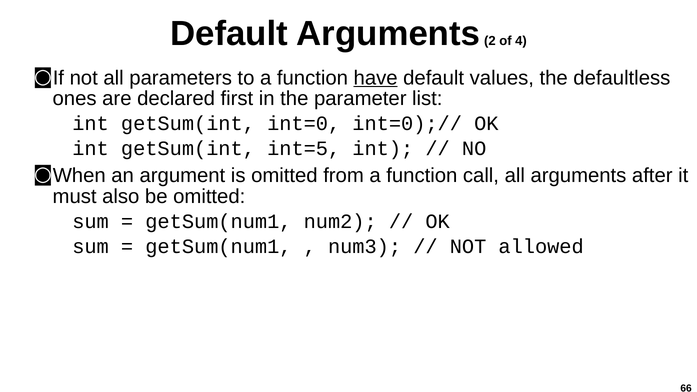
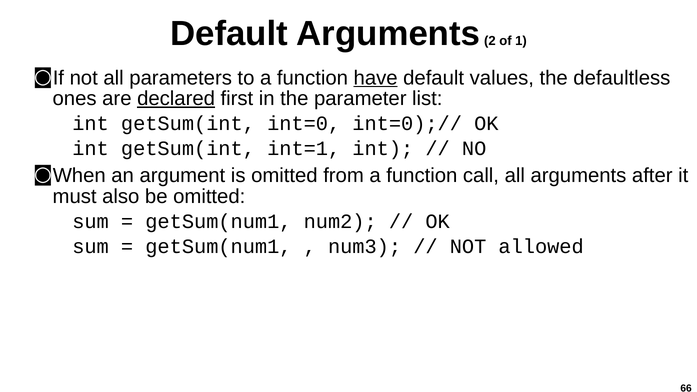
4: 4 -> 1 (521, 41)
declared underline: none -> present (176, 99)
int=5: int=5 -> int=1 (304, 149)
